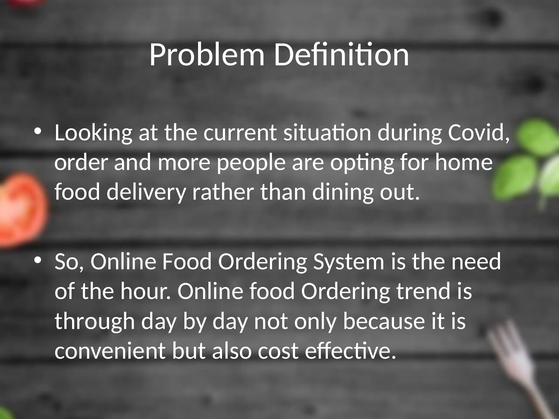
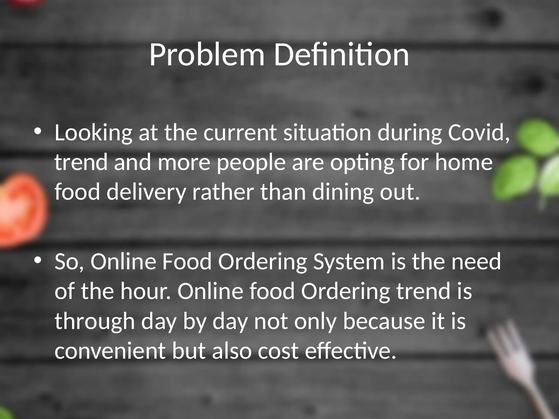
order: order -> trend (81, 162)
